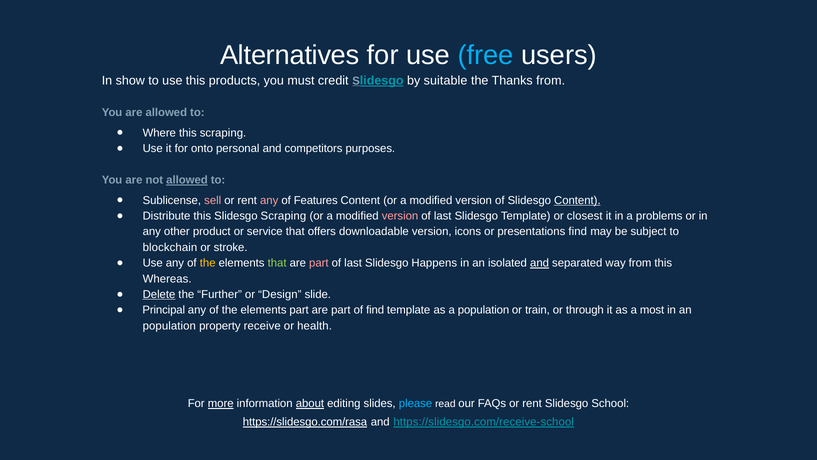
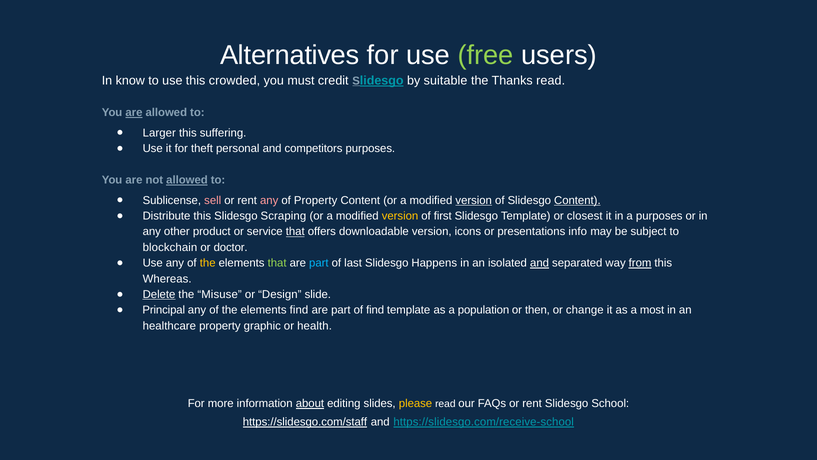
free colour: light blue -> light green (486, 55)
show: show -> know (130, 80)
products: products -> crowded (234, 80)
Thanks from: from -> read (551, 80)
are underline: none -> present (134, 113)
Where: Where -> Larger (159, 133)
this scraping: scraping -> suffering (223, 133)
onto: onto -> theft (202, 148)
of Features: Features -> Property (316, 200)
version underline: none -> present (474, 200)
version colour: pink -> yellow (400, 216)
last: last -> first (443, 216)
a problems: problems -> purposes (659, 216)
that underline: none -> present (295, 232)
presentations find: find -> info (578, 232)
stroke: stroke -> doctor (231, 247)
part colour: pink -> light blue (319, 263)
from underline: none -> present (640, 263)
Further: Further -> Misuse (220, 294)
elements part: part -> find (299, 310)
train: train -> then (537, 310)
through: through -> change (585, 310)
population: population -> healthcare (169, 325)
receive: receive -> graphic (262, 325)
more underline: present -> none (221, 403)
please colour: light blue -> yellow (416, 403)
https://slidesgo.com/rasa: https://slidesgo.com/rasa -> https://slidesgo.com/staff (305, 422)
